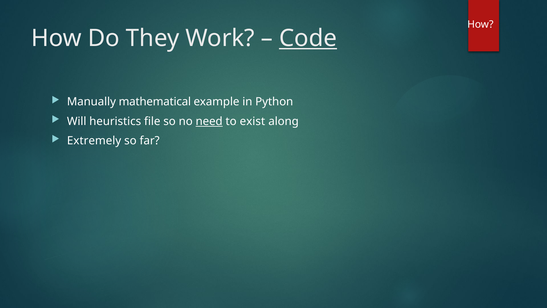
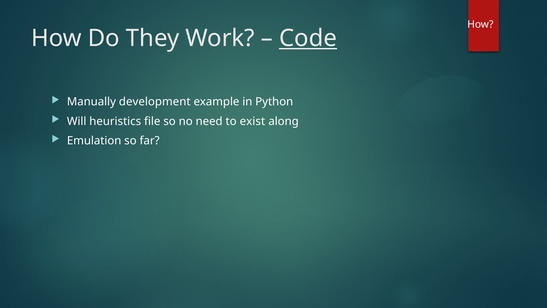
mathematical: mathematical -> development (155, 102)
need underline: present -> none (209, 121)
Extremely: Extremely -> Emulation (94, 141)
